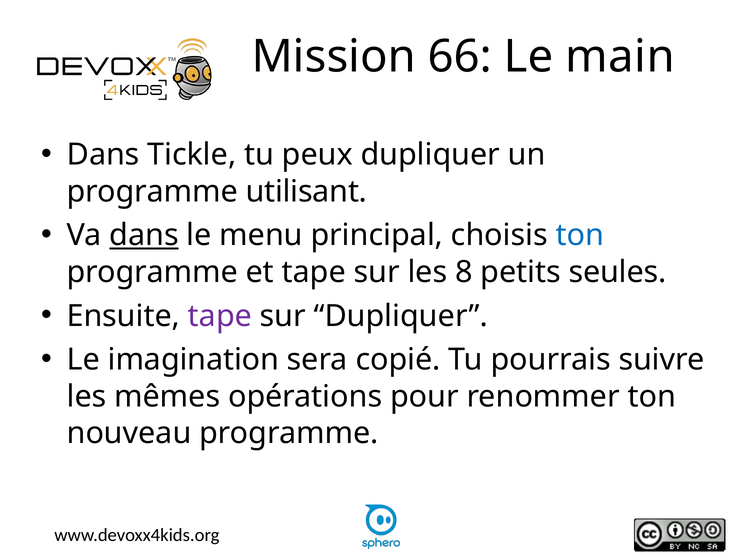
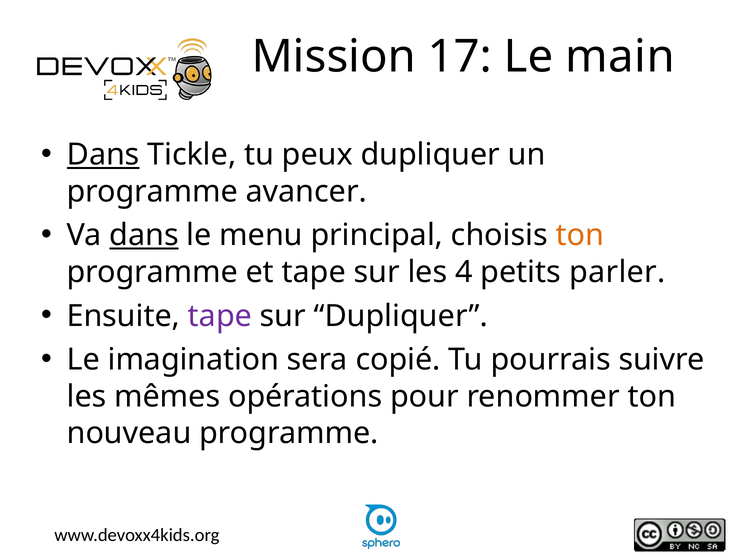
66: 66 -> 17 (460, 57)
Dans underline: none -> present (103, 155)
utilisant: utilisant -> avancer (306, 191)
ton colour: blue -> orange (580, 235)
8: 8 -> 4 (464, 272)
seules: seules -> parler (617, 272)
